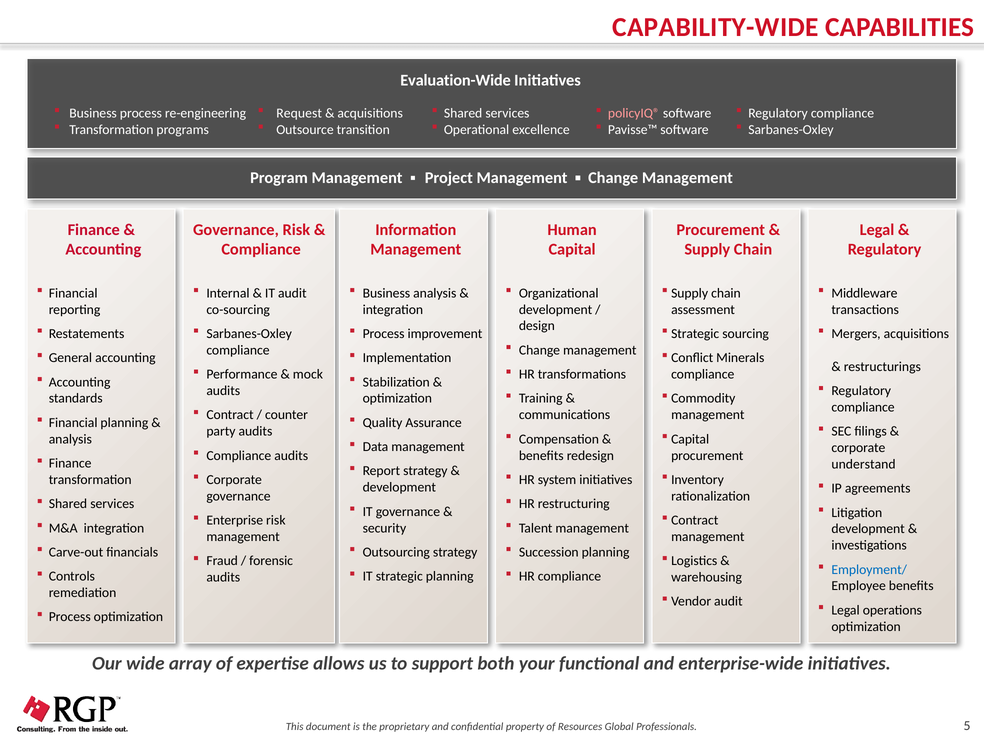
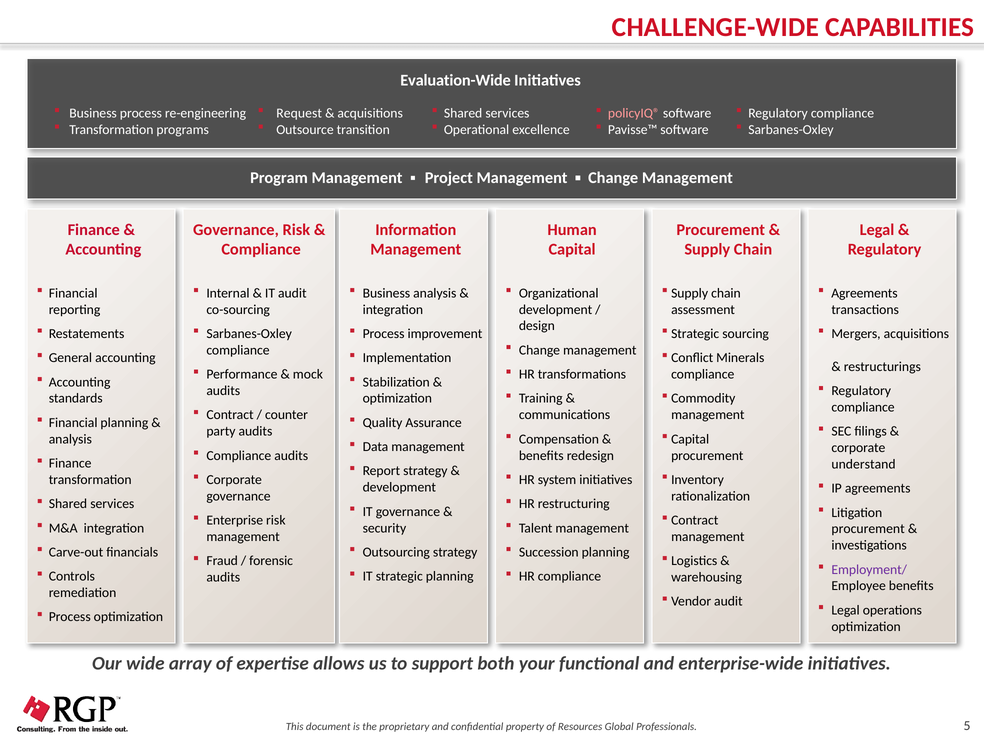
CAPABILITY-WIDE: CAPABILITY-WIDE -> CHALLENGE-WIDE (715, 27)
Middleware: Middleware -> Agreements (864, 293)
development: development -> procurement (868, 529)
Employment/ colour: blue -> purple (869, 570)
